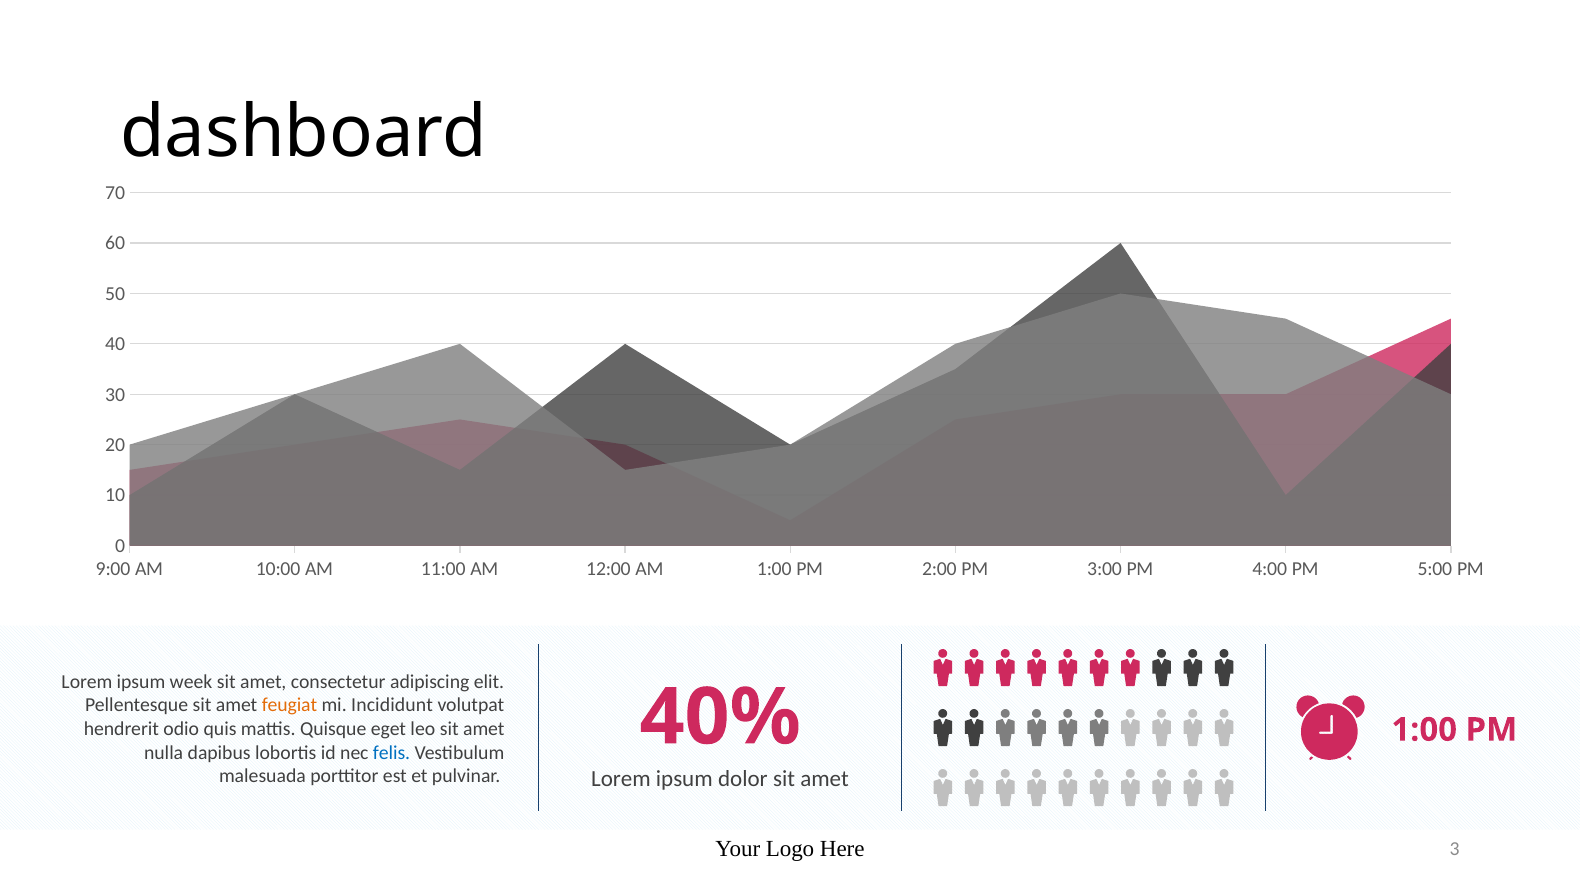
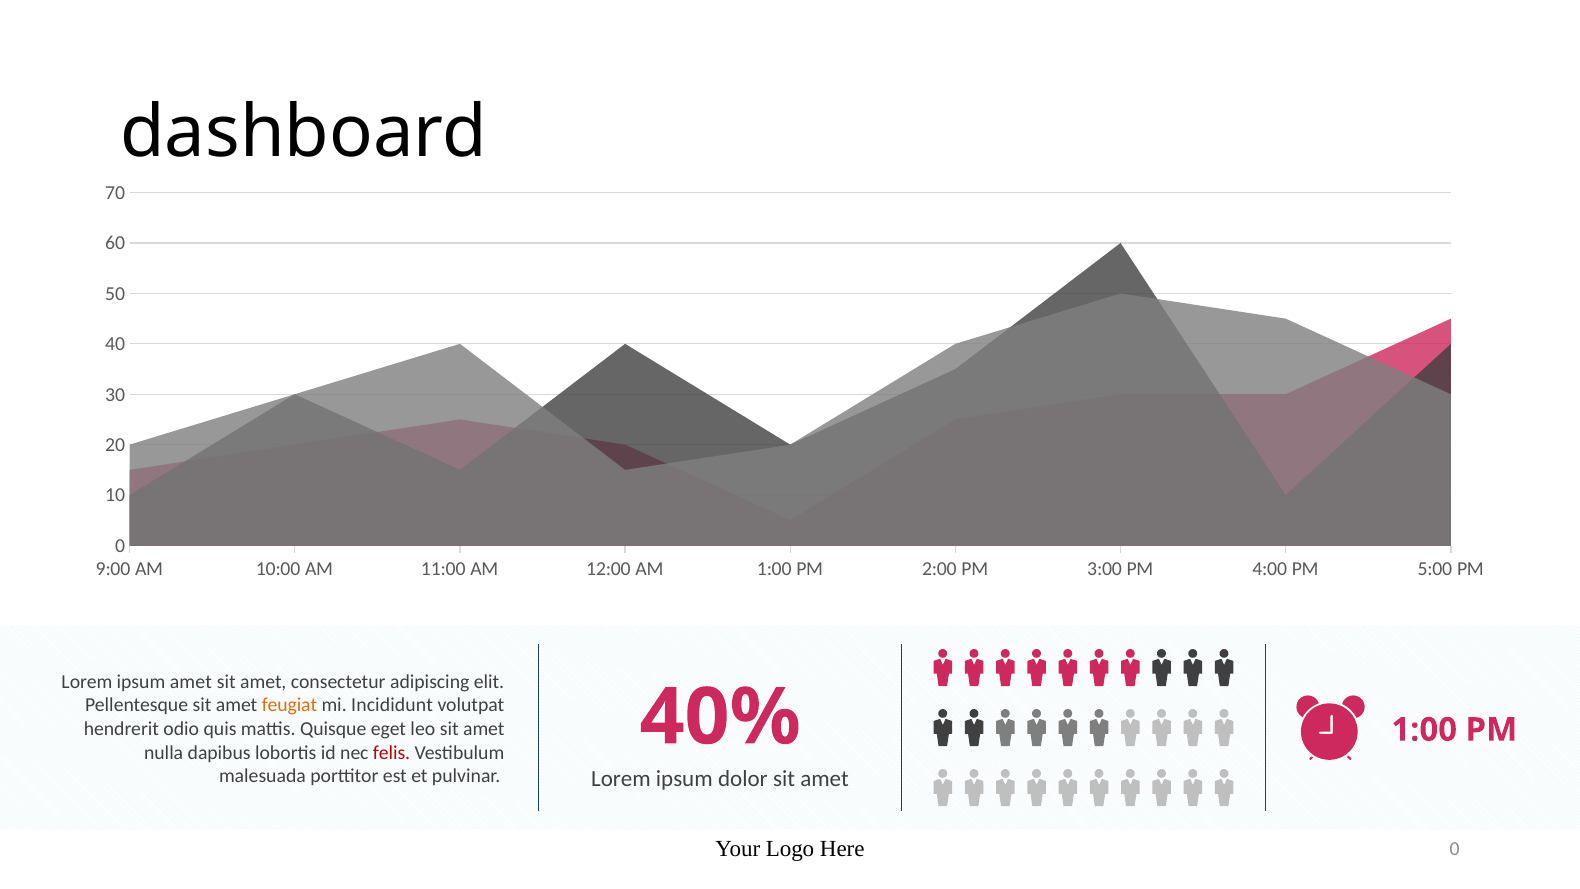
ipsum week: week -> amet (191, 681)
felis colour: blue -> red (392, 752)
Here 3: 3 -> 0 (1455, 849)
